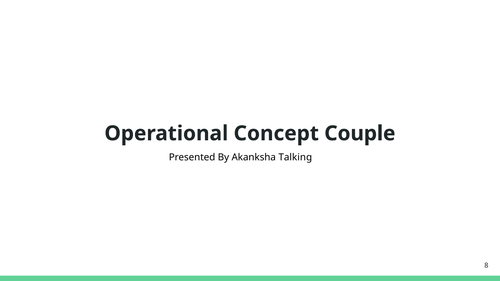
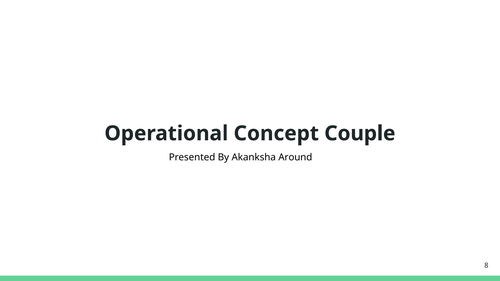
Talking: Talking -> Around (295, 157)
